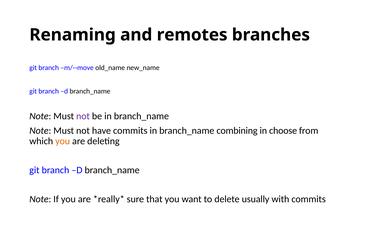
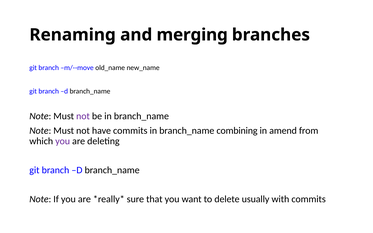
remotes: remotes -> merging (192, 35)
choose: choose -> amend (283, 131)
you colour: orange -> purple (63, 141)
